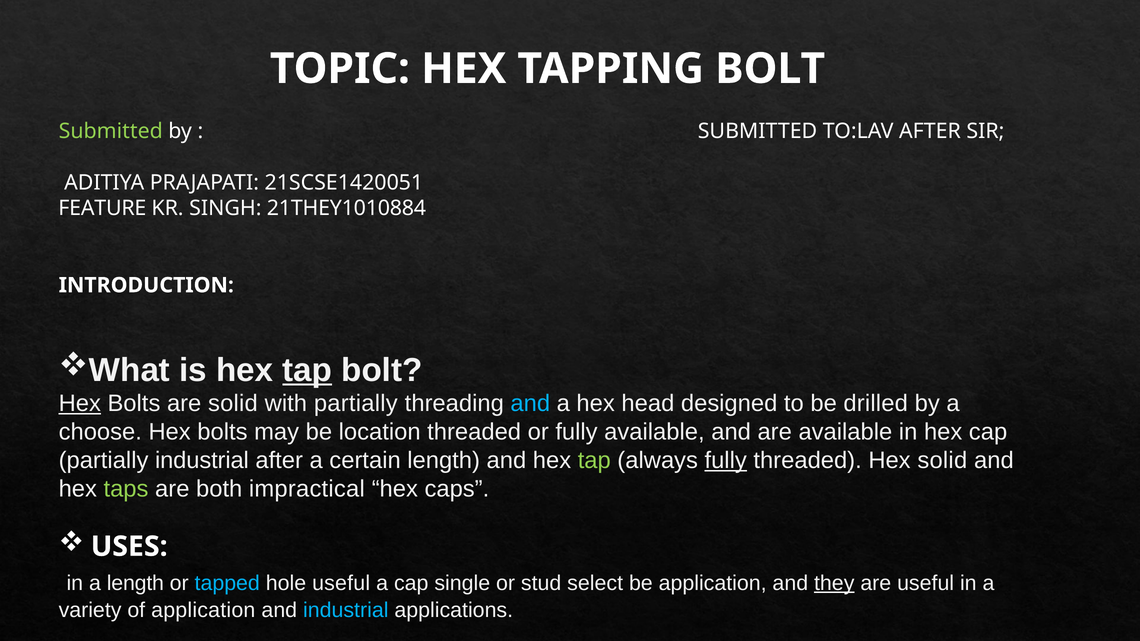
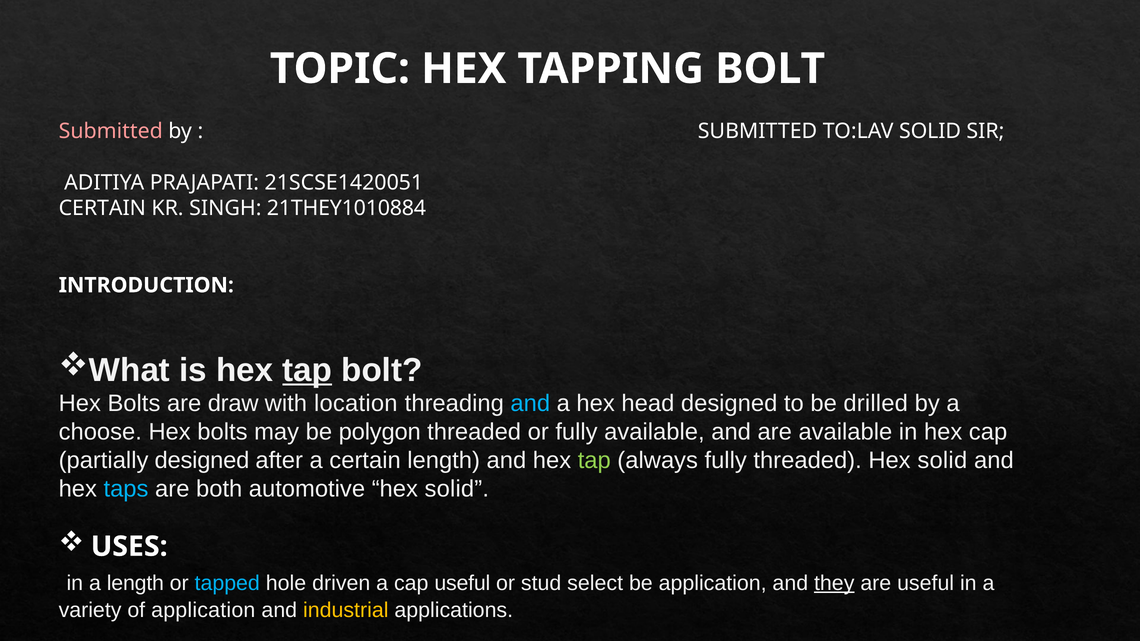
Submitted colour: light green -> pink (111, 131)
TO:LAV AFTER: AFTER -> SOLID (930, 131)
FEATURE: FEATURE -> CERTAIN (102, 208)
Hex underline: present -> none (80, 404)
are solid: solid -> draw (233, 404)
with partially: partially -> location (356, 404)
location: location -> polygon (380, 432)
partially industrial: industrial -> designed (202, 461)
fully underline: present -> none (726, 461)
taps colour: light green -> light blue (126, 489)
impractical: impractical -> automotive (307, 489)
caps: caps -> solid (457, 489)
hole useful: useful -> driven (341, 583)
cap single: single -> useful (462, 583)
industrial colour: light blue -> yellow (346, 610)
